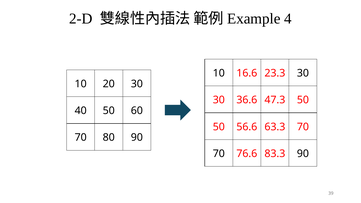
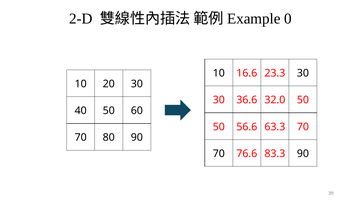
4: 4 -> 0 (288, 19)
47.3: 47.3 -> 32.0 (275, 100)
